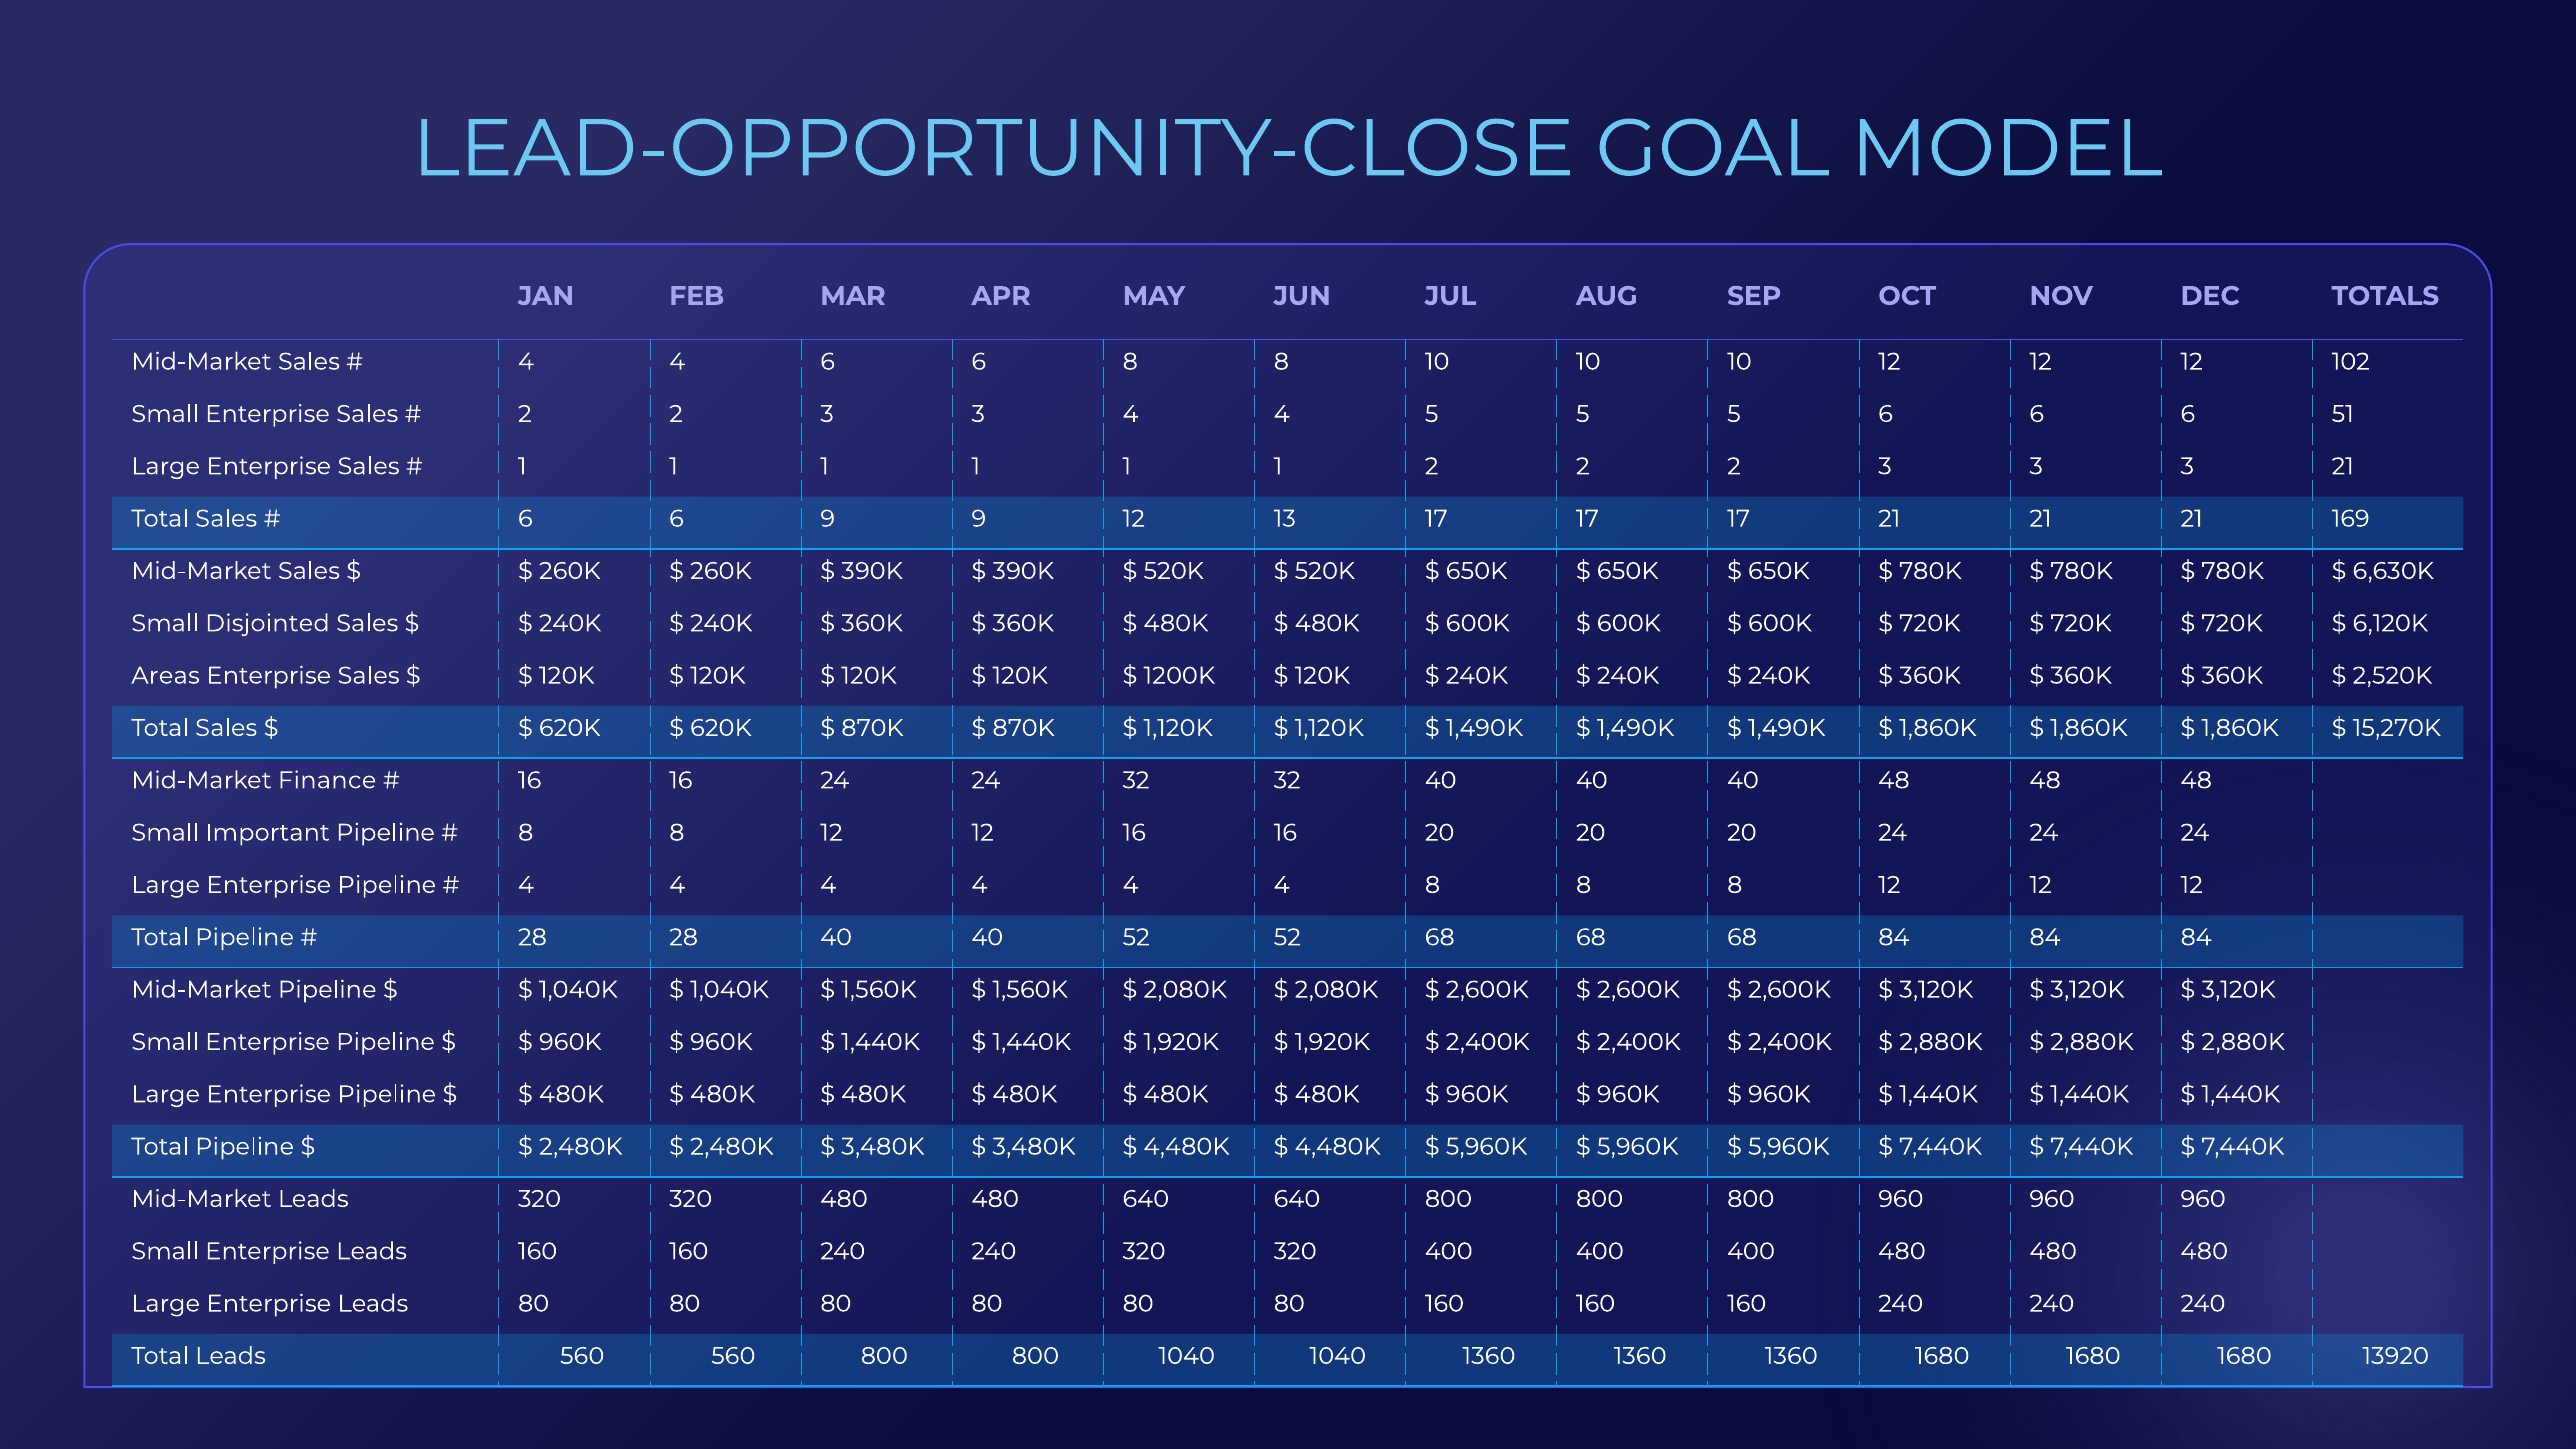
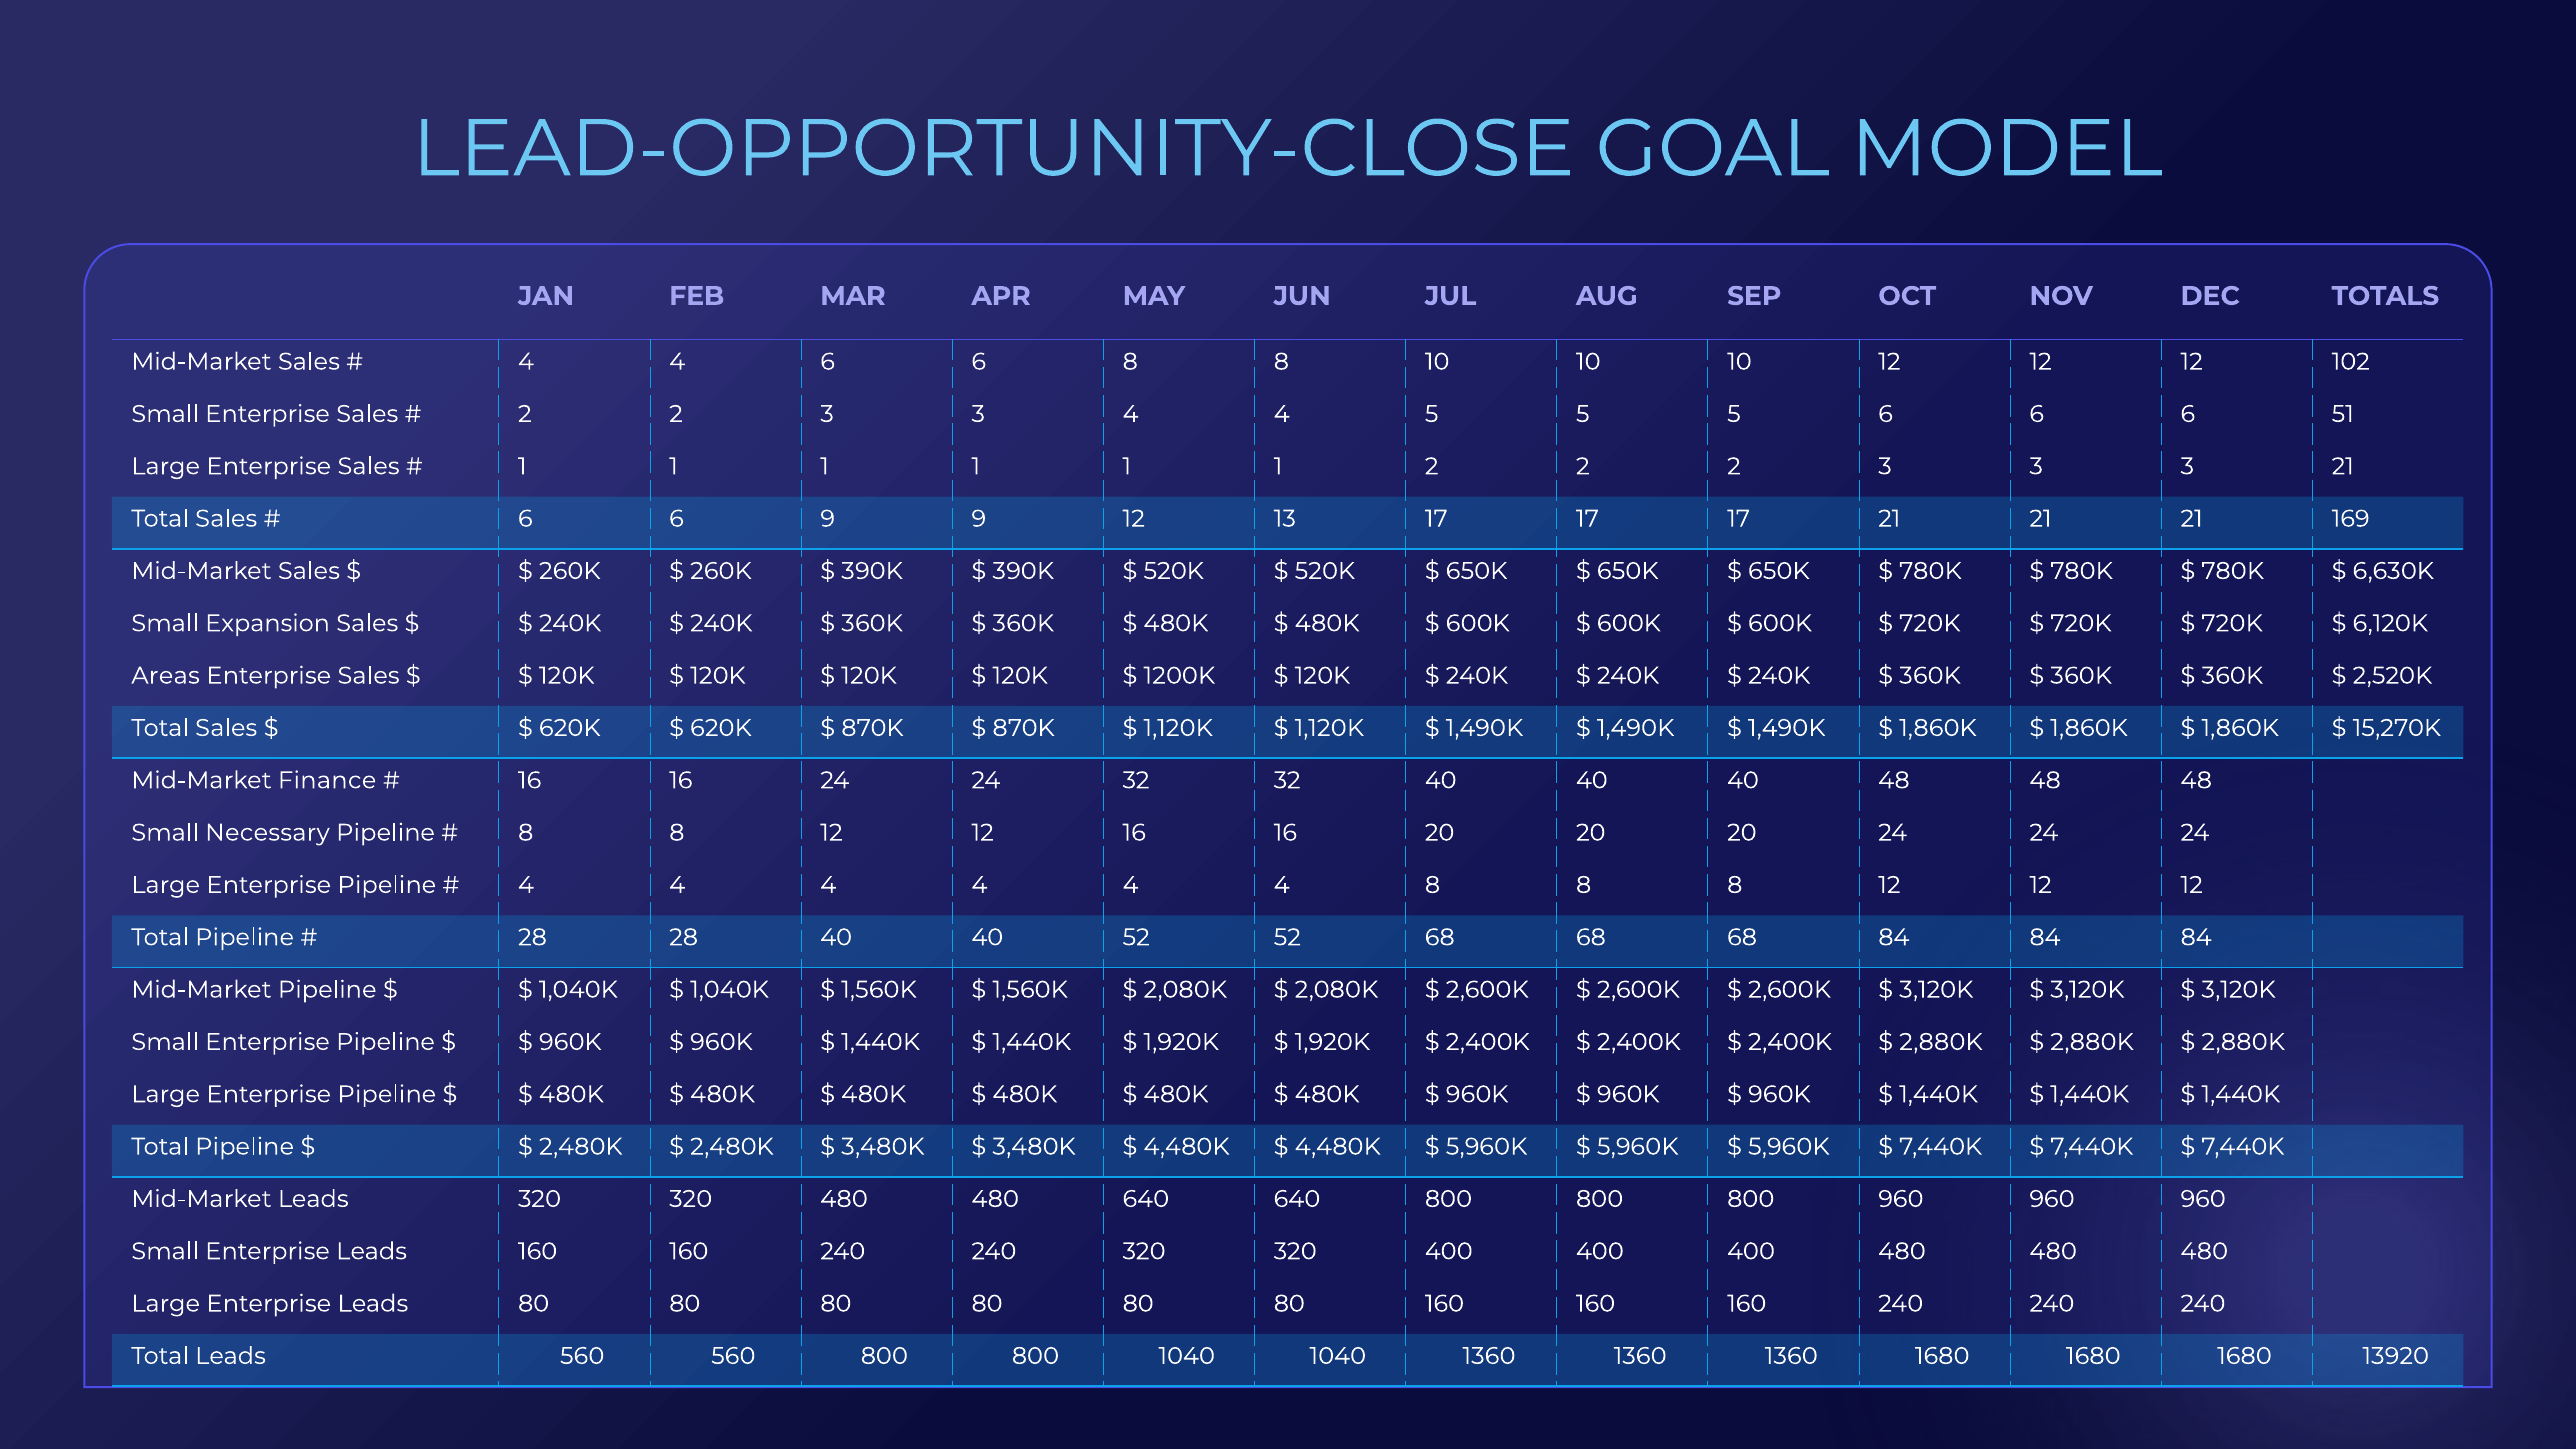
Disjointed: Disjointed -> Expansion (268, 623)
Important: Important -> Necessary (267, 833)
